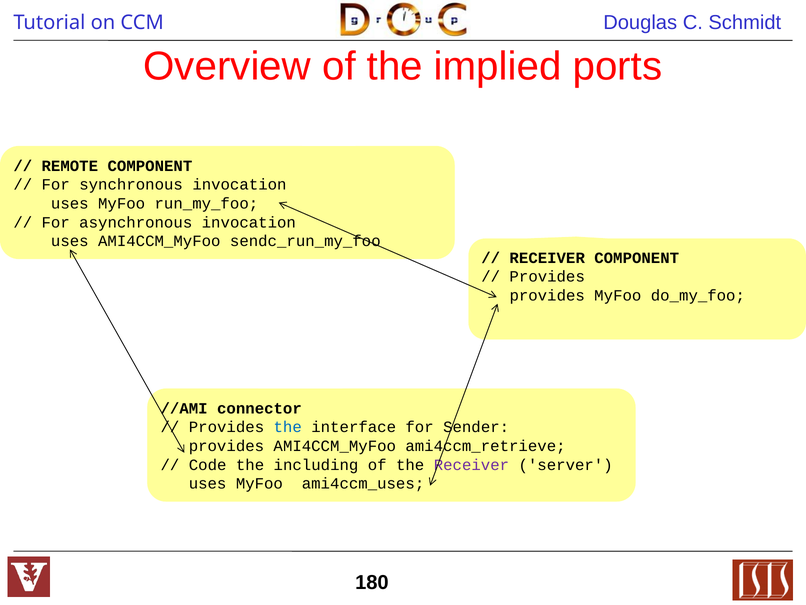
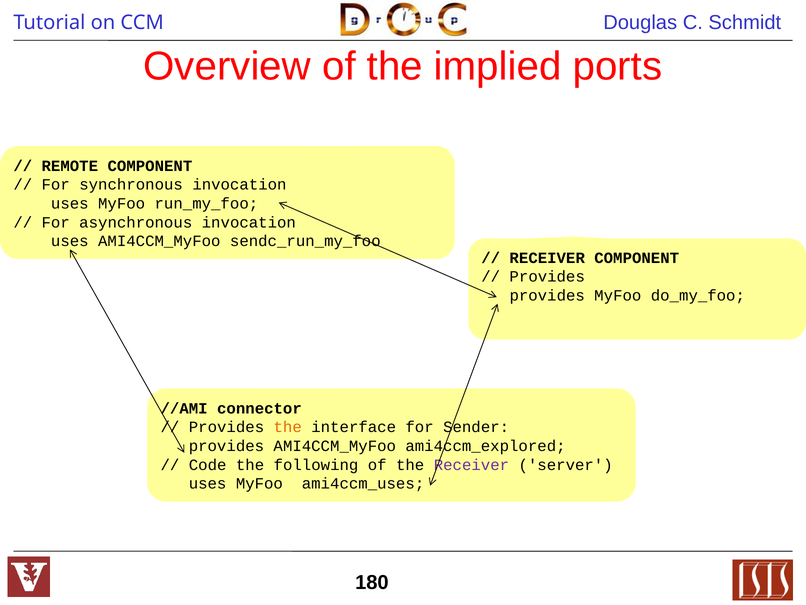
the colour: blue -> orange (288, 427)
ami4ccm_retrieve: ami4ccm_retrieve -> ami4ccm_explored (485, 446)
including: including -> following (316, 465)
